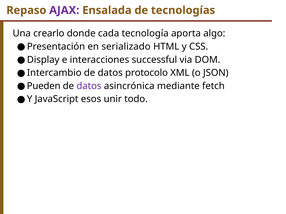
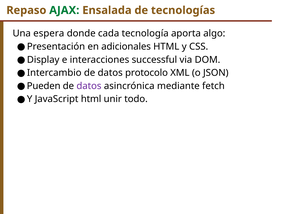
AJAX colour: purple -> green (64, 10)
crearlo: crearlo -> espera (49, 34)
serializado: serializado -> adicionales (126, 47)
JavaScript esos: esos -> html (91, 99)
